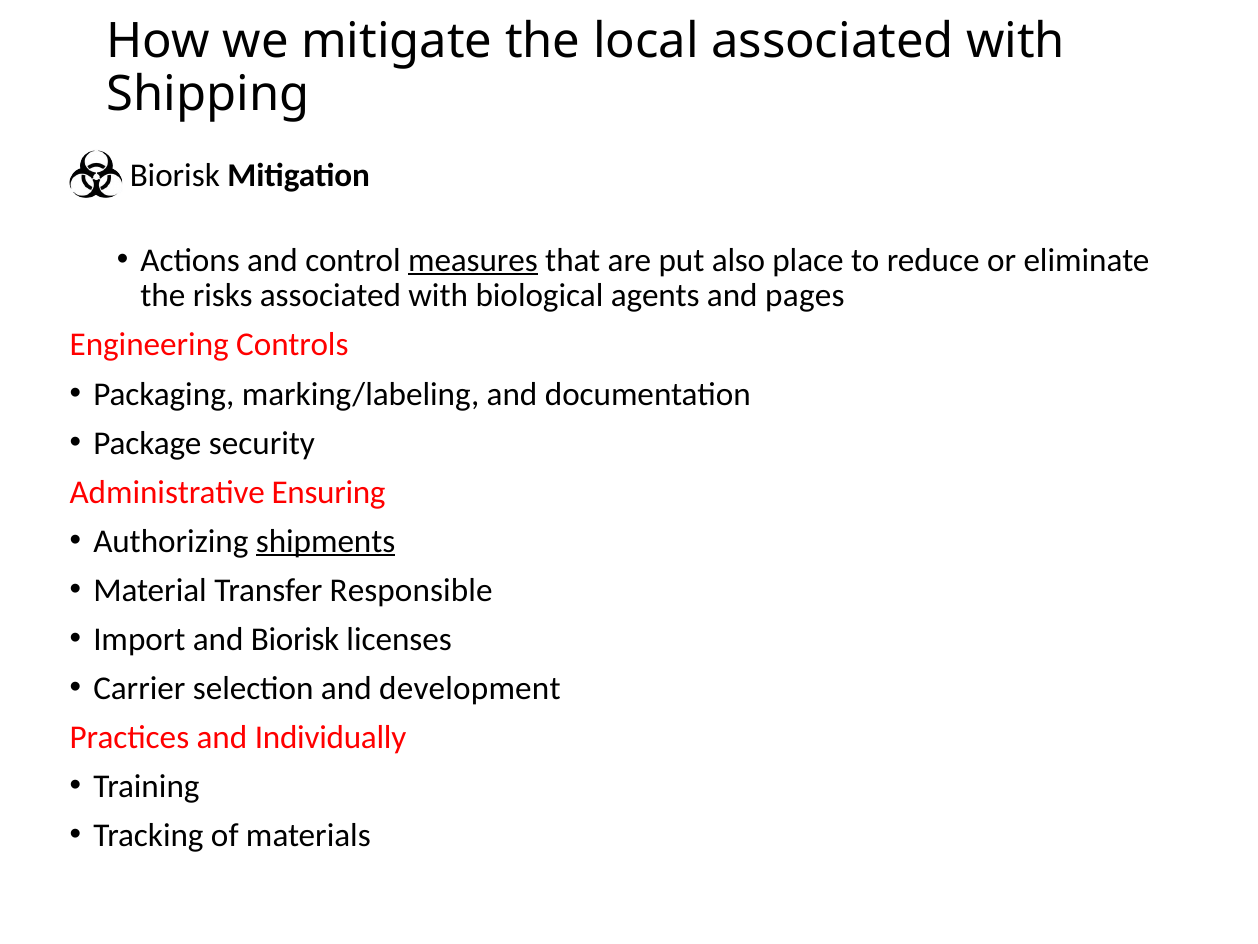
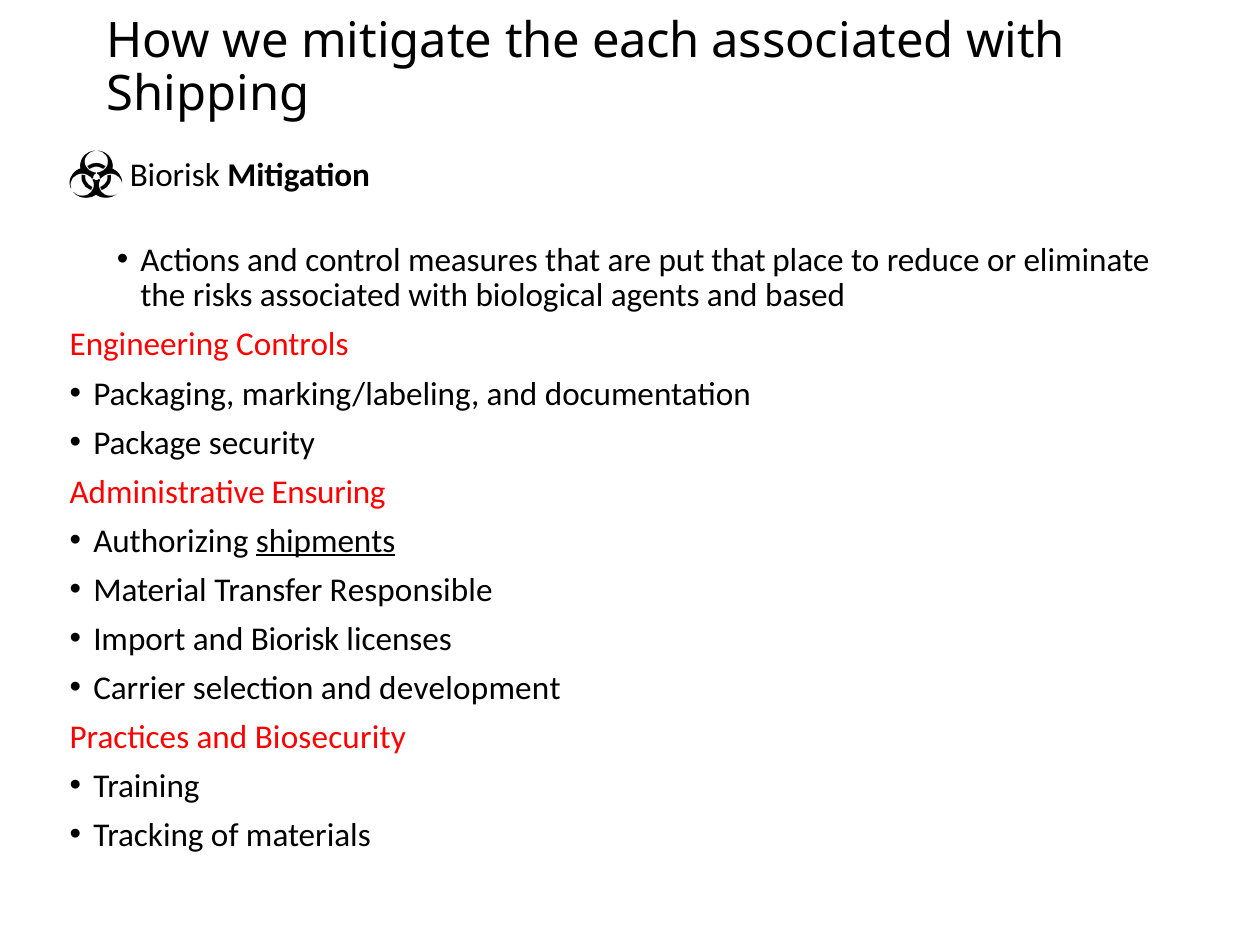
local: local -> each (646, 42)
measures underline: present -> none (473, 260)
put also: also -> that (739, 260)
pages: pages -> based (805, 296)
Individually: Individually -> Biosecurity (330, 737)
